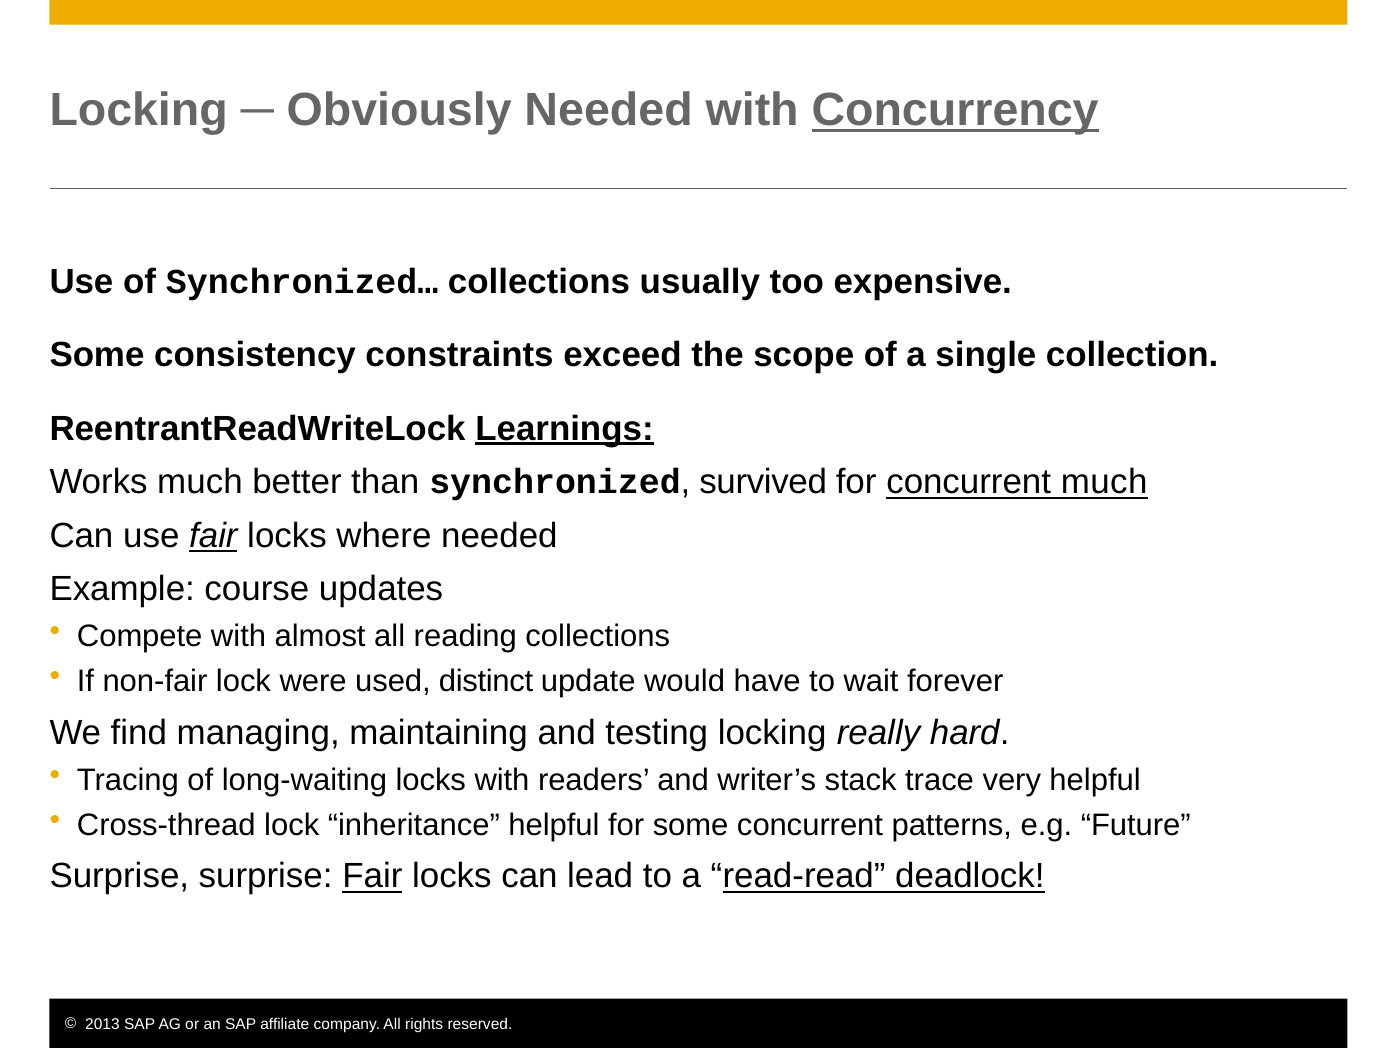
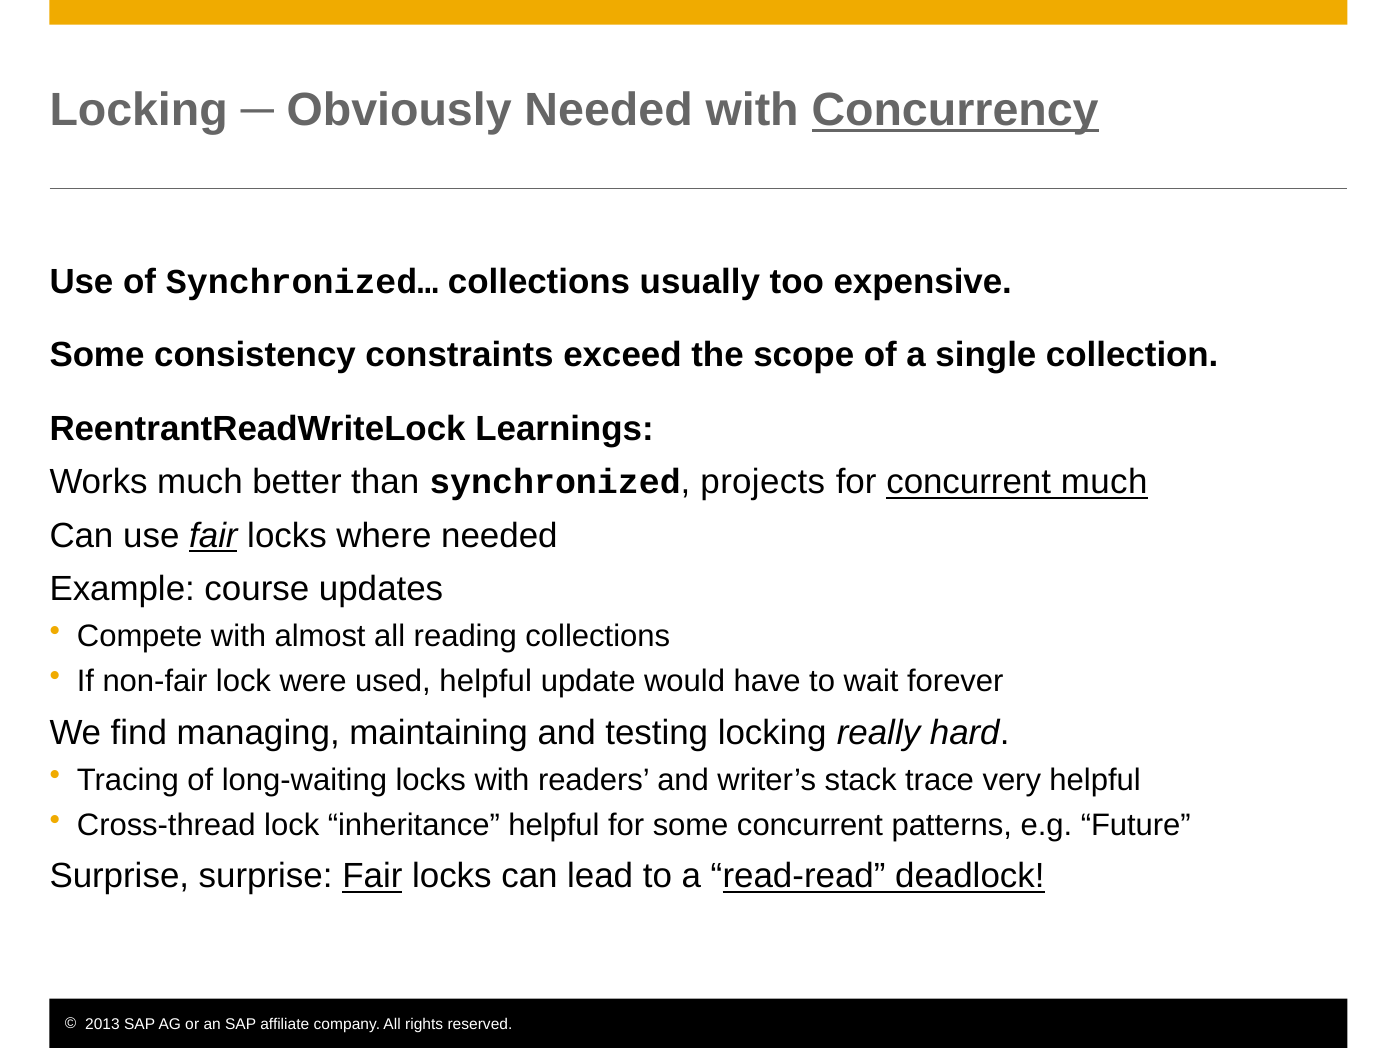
Learnings underline: present -> none (564, 428)
survived: survived -> projects (763, 482)
used distinct: distinct -> helpful (486, 681)
